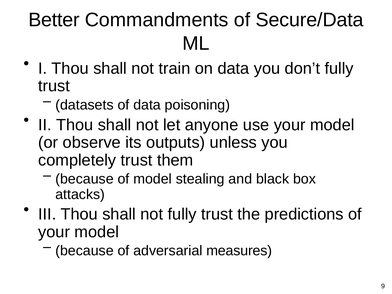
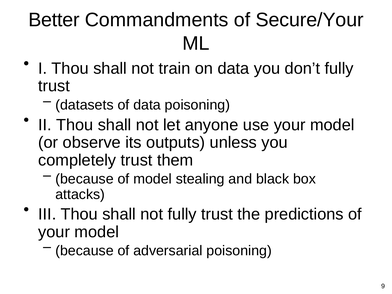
Secure/Data: Secure/Data -> Secure/Your (310, 20)
adversarial measures: measures -> poisoning (239, 251)
